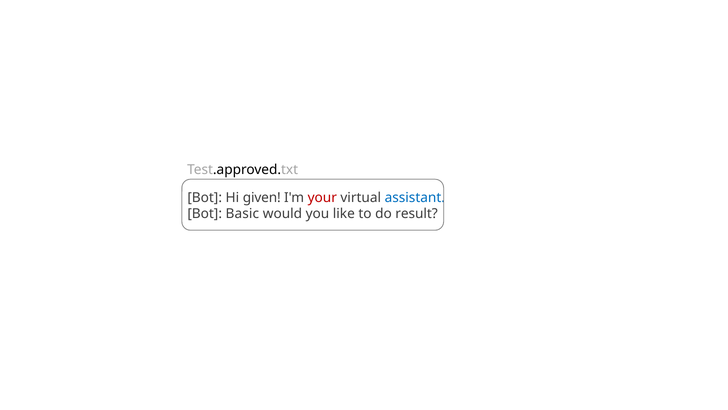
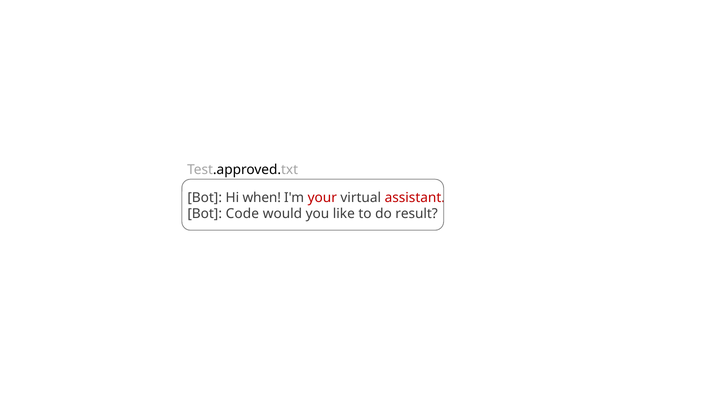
given: given -> when (262, 197)
assistant colour: blue -> red (415, 197)
Basic: Basic -> Code (242, 214)
